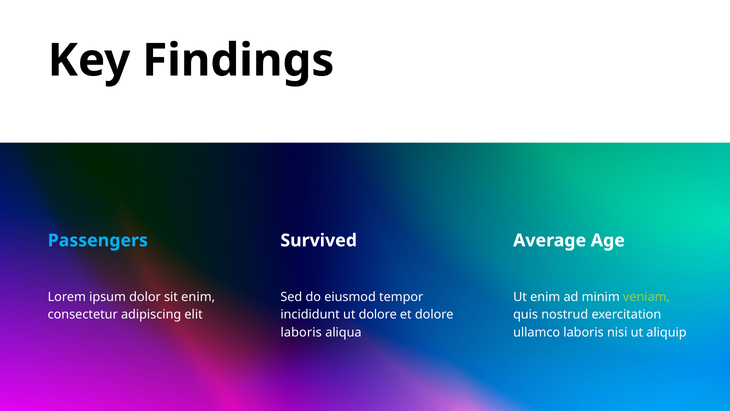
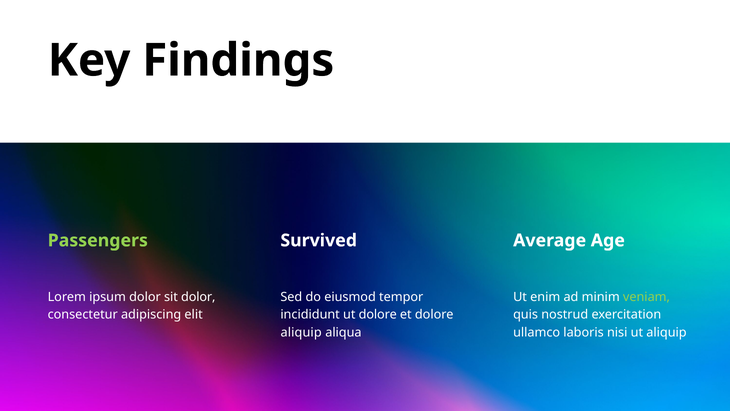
Passengers colour: light blue -> light green (98, 240)
sit enim: enim -> dolor (198, 297)
laboris: laboris -> aliquip (301, 332)
